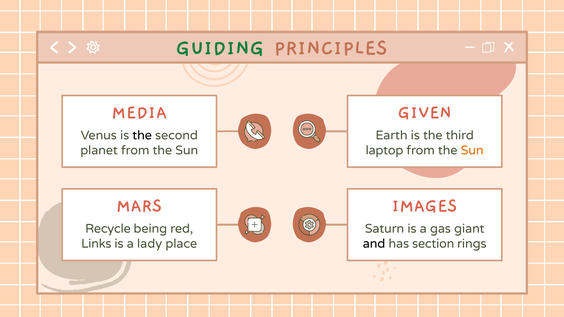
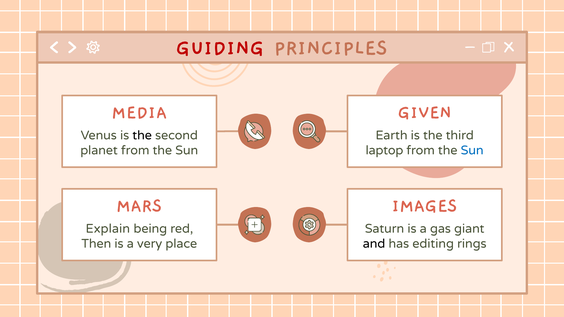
GUIDING colour: green -> red (220, 47)
Sun colour: orange -> blue (472, 151)
Recycle: Recycle -> Explain (108, 229)
Links: Links -> Then (96, 244)
lady: lady -> very (150, 244)
section: section -> editing (433, 244)
